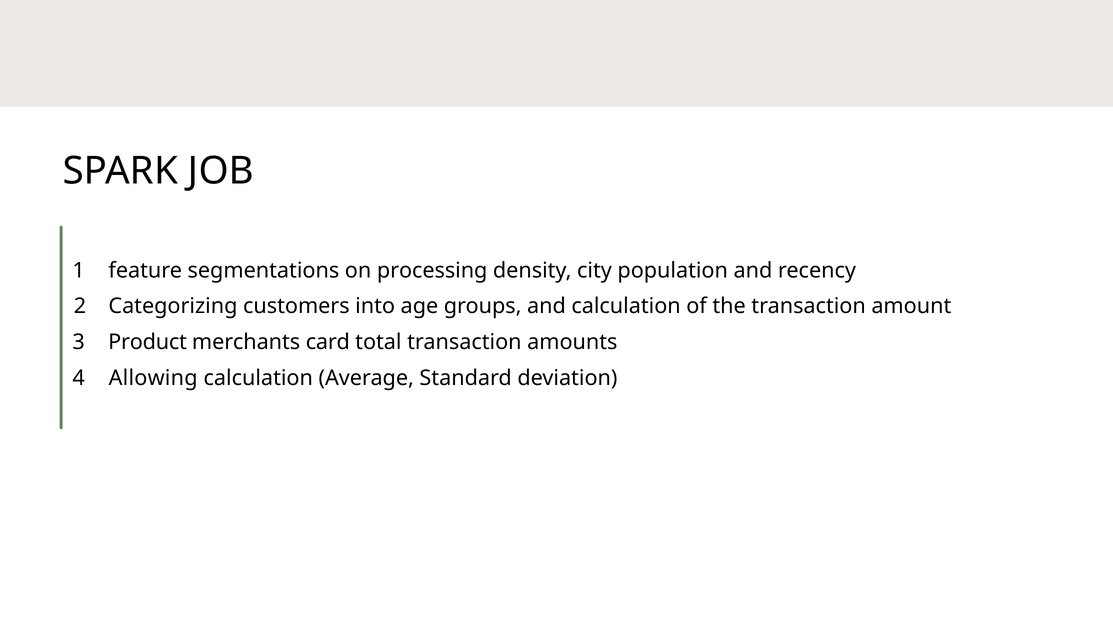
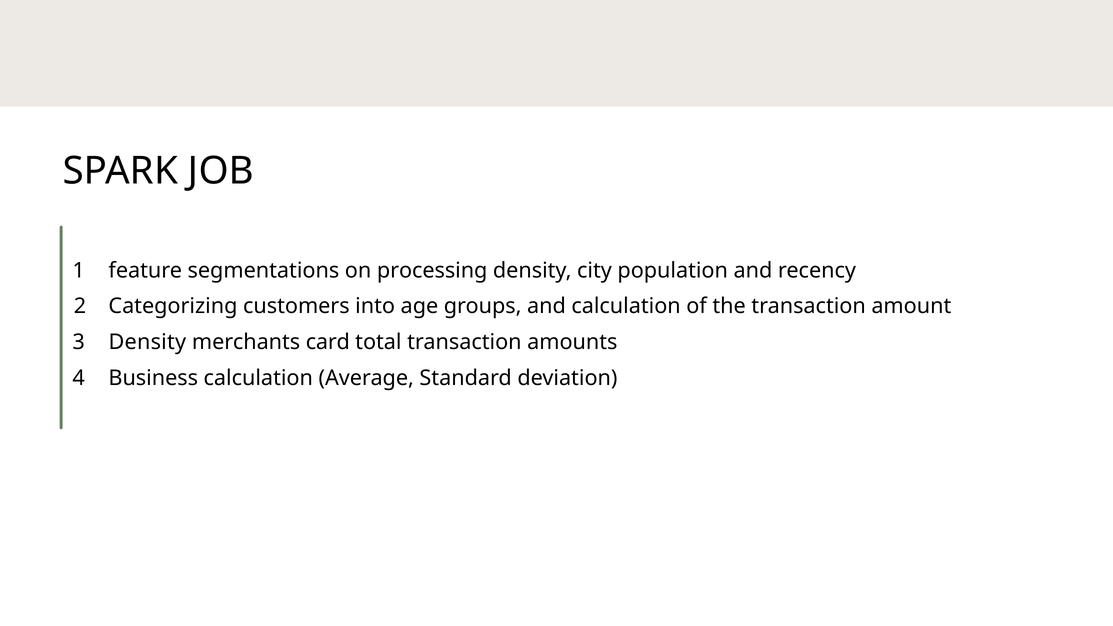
Product: Product -> Density (147, 342)
Allowing: Allowing -> Business (153, 378)
